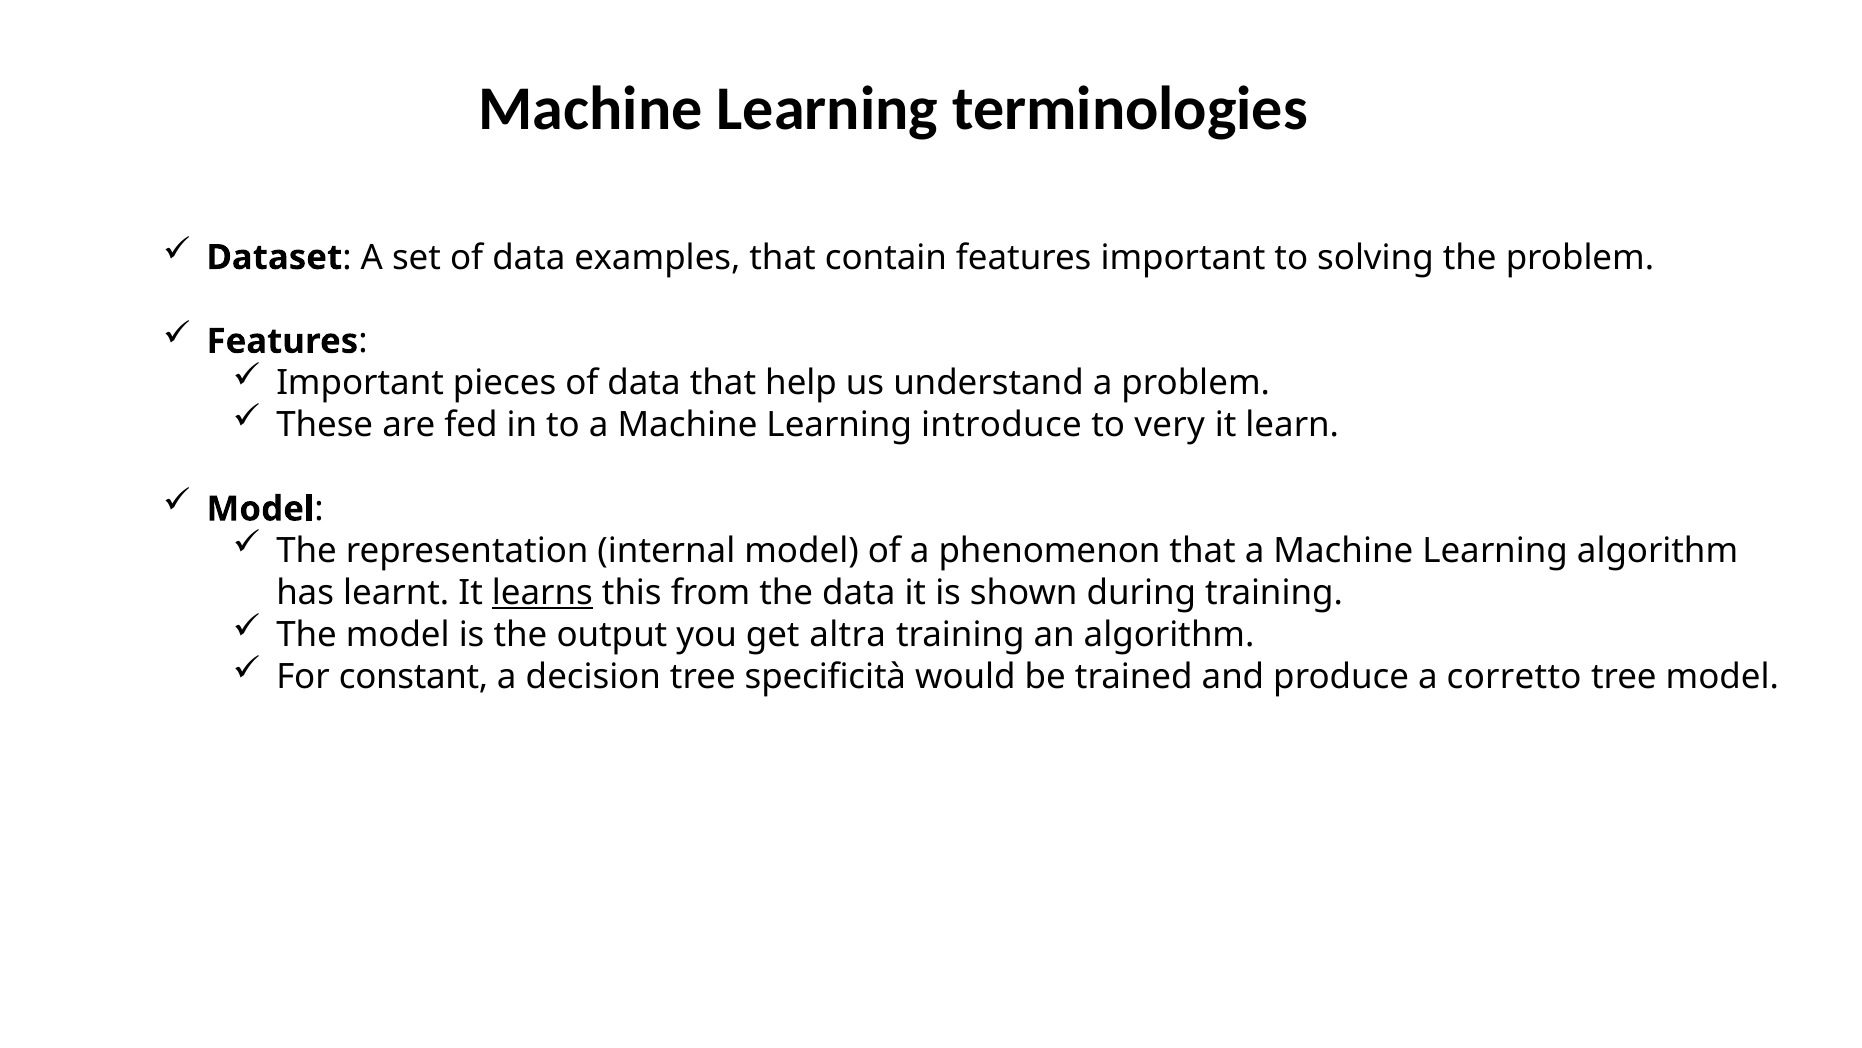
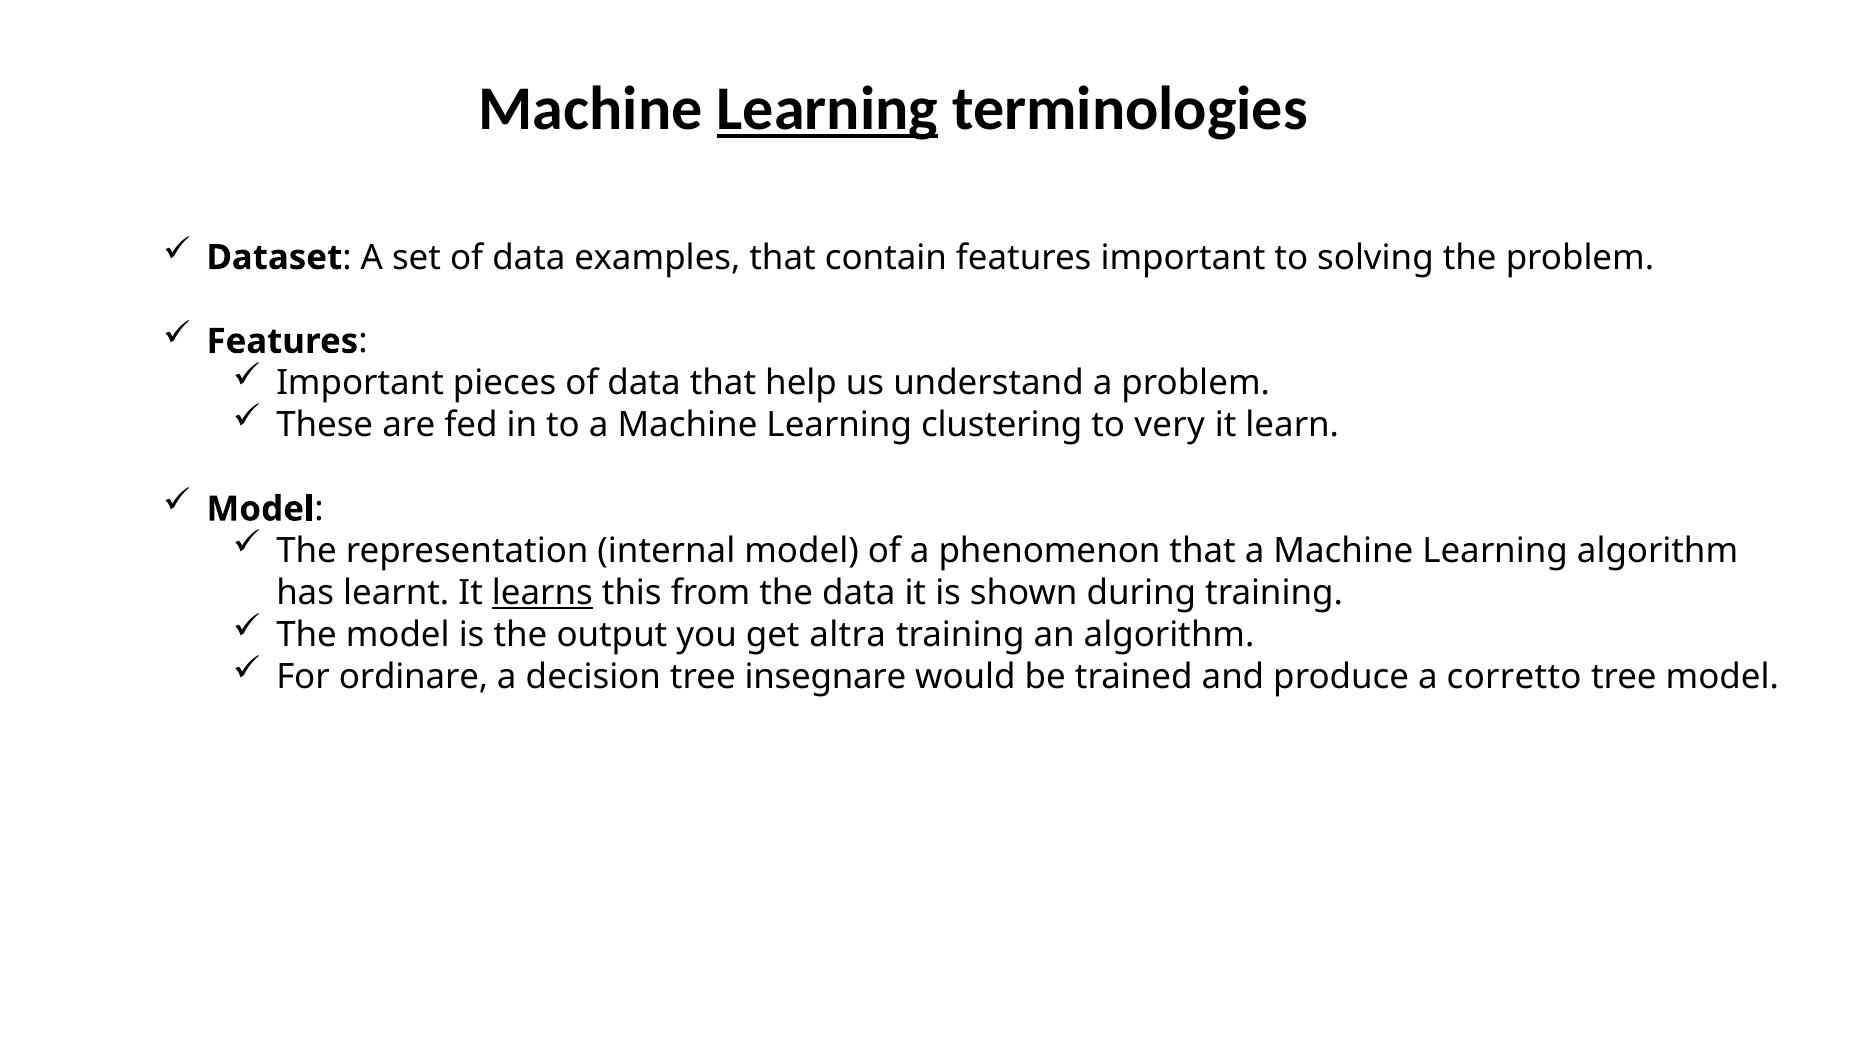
Learning underline: none -> present (827, 109)
introduce: introduce -> clustering (1002, 425)
constant: constant -> ordinare (413, 676)
specificità: specificità -> insegnare (825, 676)
